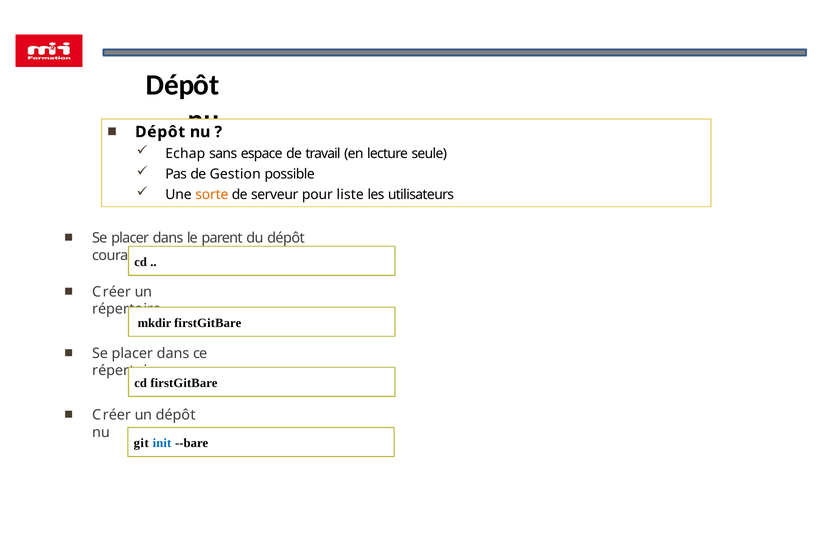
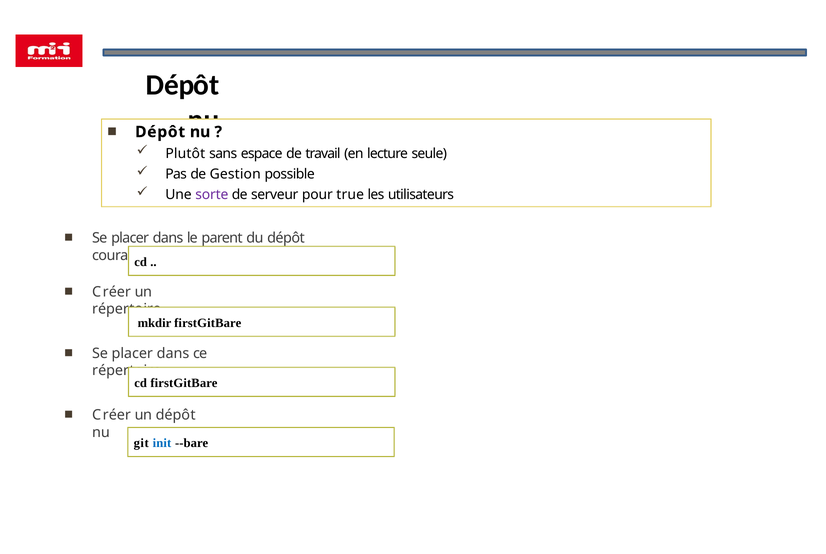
Echap: Echap -> Plutôt (185, 154)
sorte colour: orange -> purple (212, 195)
liste: liste -> true (350, 195)
